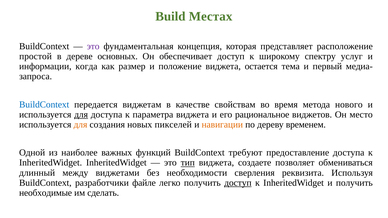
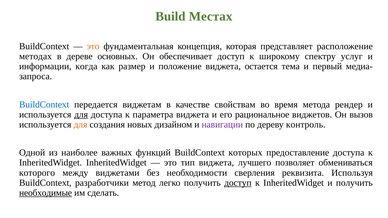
это colour: purple -> orange (93, 46)
простой: простой -> методах (36, 56)
нового: нового -> рендер (349, 105)
место: место -> вызов (361, 115)
пикселей: пикселей -> дизайном (173, 125)
навигации colour: orange -> purple (222, 125)
временем: временем -> контроль (306, 125)
требуют: требуют -> которых (245, 153)
тип underline: present -> none (188, 163)
создаете: создаете -> лучшего (255, 163)
длинный: длинный -> которого (37, 173)
файле: файле -> метод (144, 183)
необходимые underline: none -> present (46, 193)
